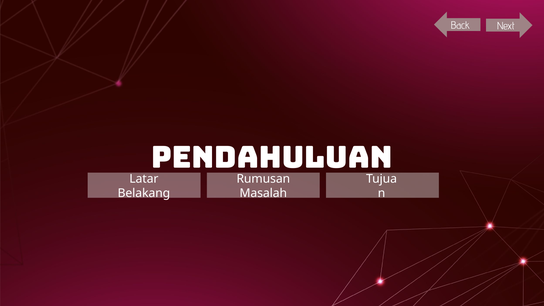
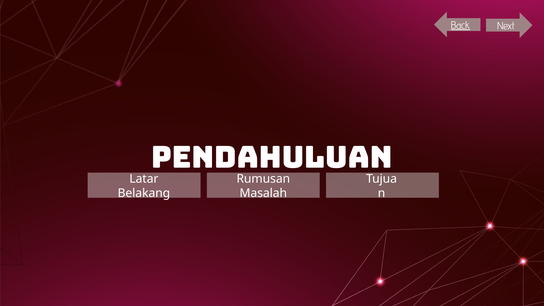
Back underline: none -> present (460, 25)
